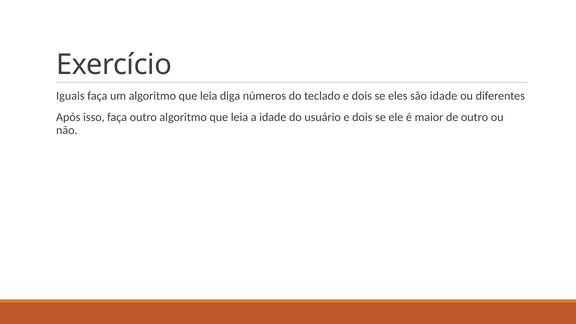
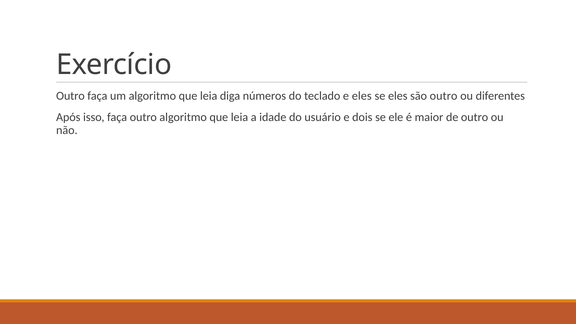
Iguais: Iguais -> Outro (70, 96)
teclado e dois: dois -> eles (362, 96)
são idade: idade -> outro (444, 96)
